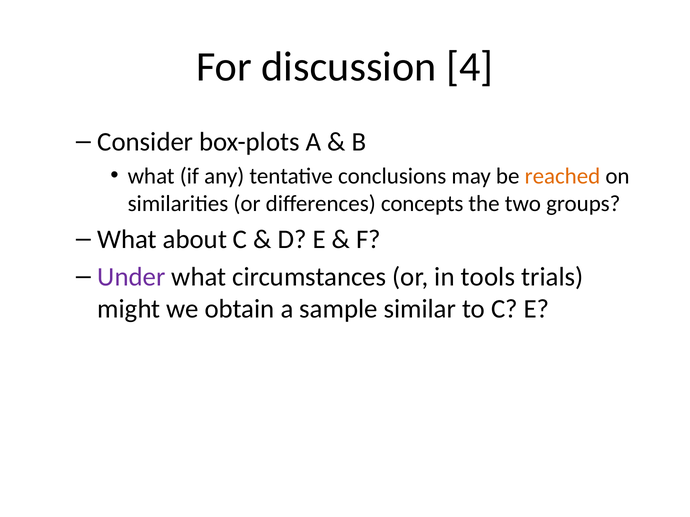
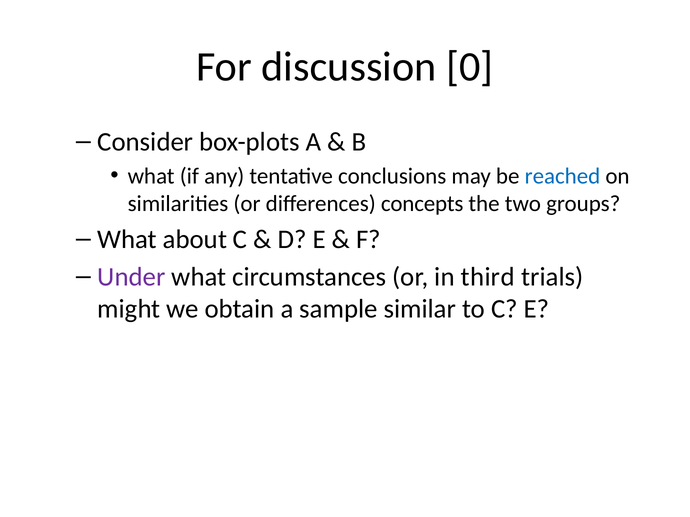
4: 4 -> 0 (470, 67)
reached colour: orange -> blue (562, 176)
tools: tools -> third (488, 277)
